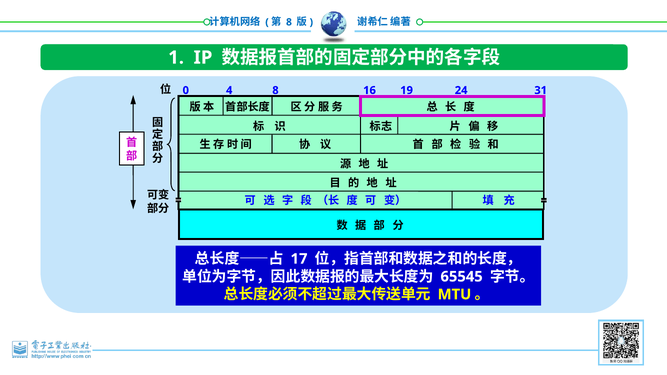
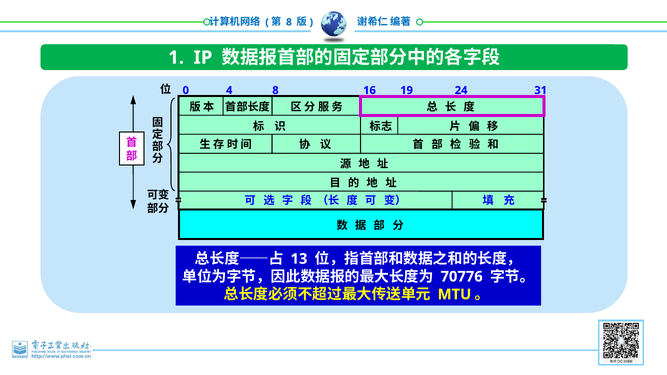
17: 17 -> 13 (299, 259)
65545: 65545 -> 70776 (462, 277)
